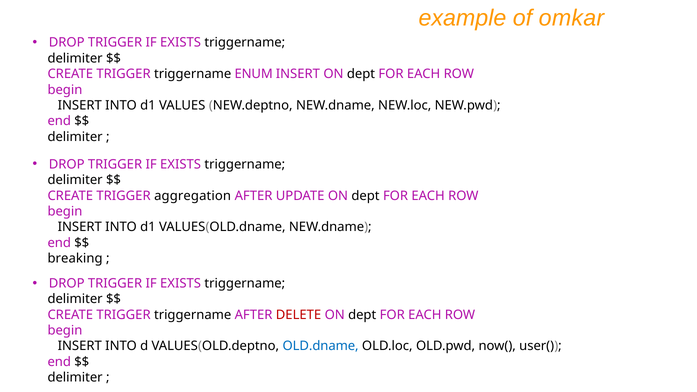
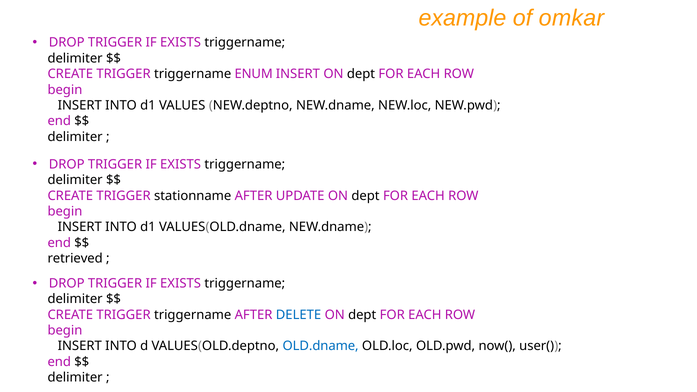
aggregation: aggregation -> stationname (193, 196)
breaking: breaking -> retrieved (75, 259)
DELETE colour: red -> blue (299, 315)
